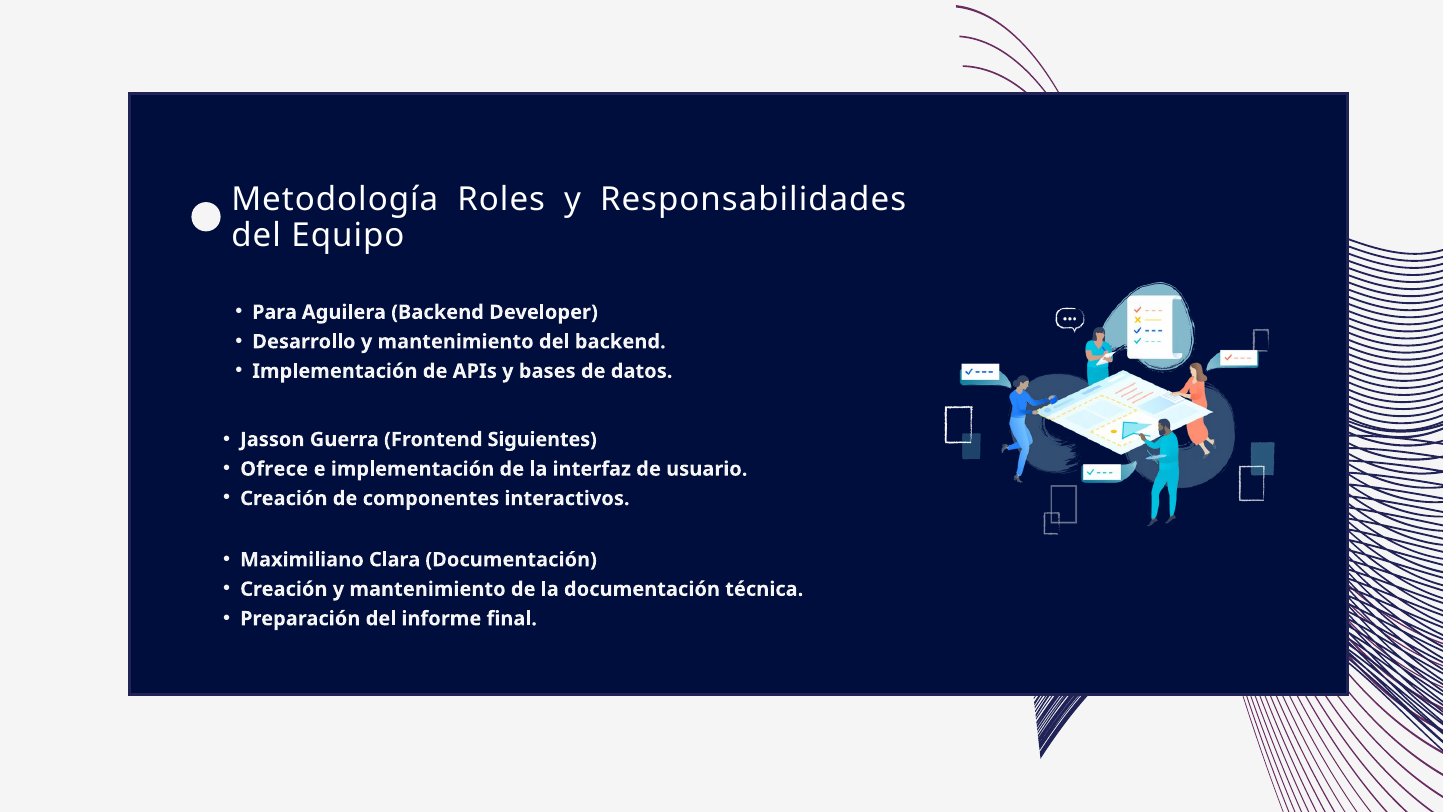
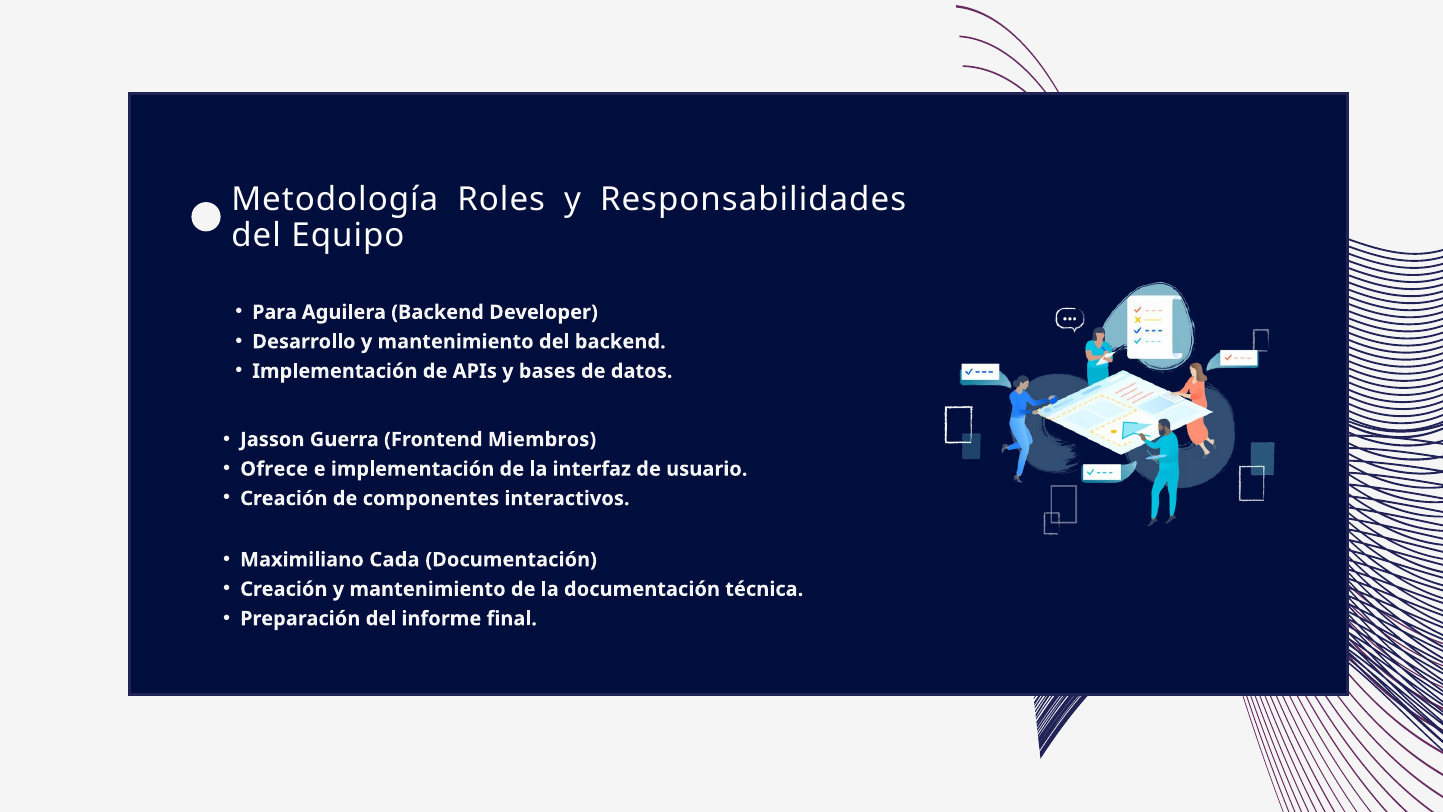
Siguientes: Siguientes -> Miembros (542, 439)
Clara: Clara -> Cada (394, 560)
